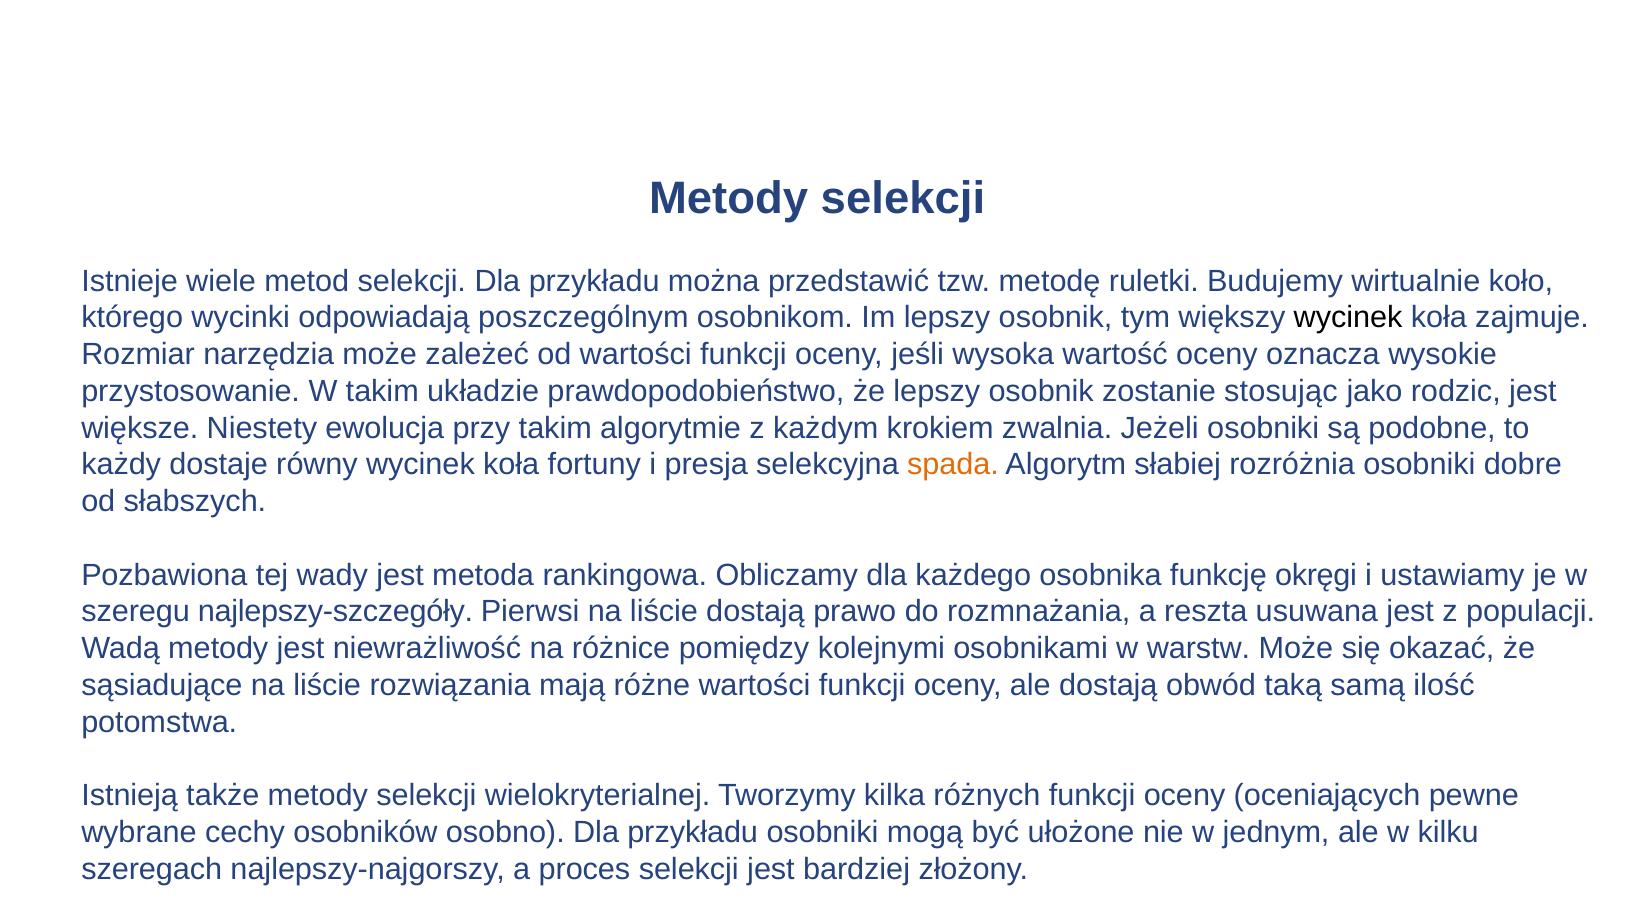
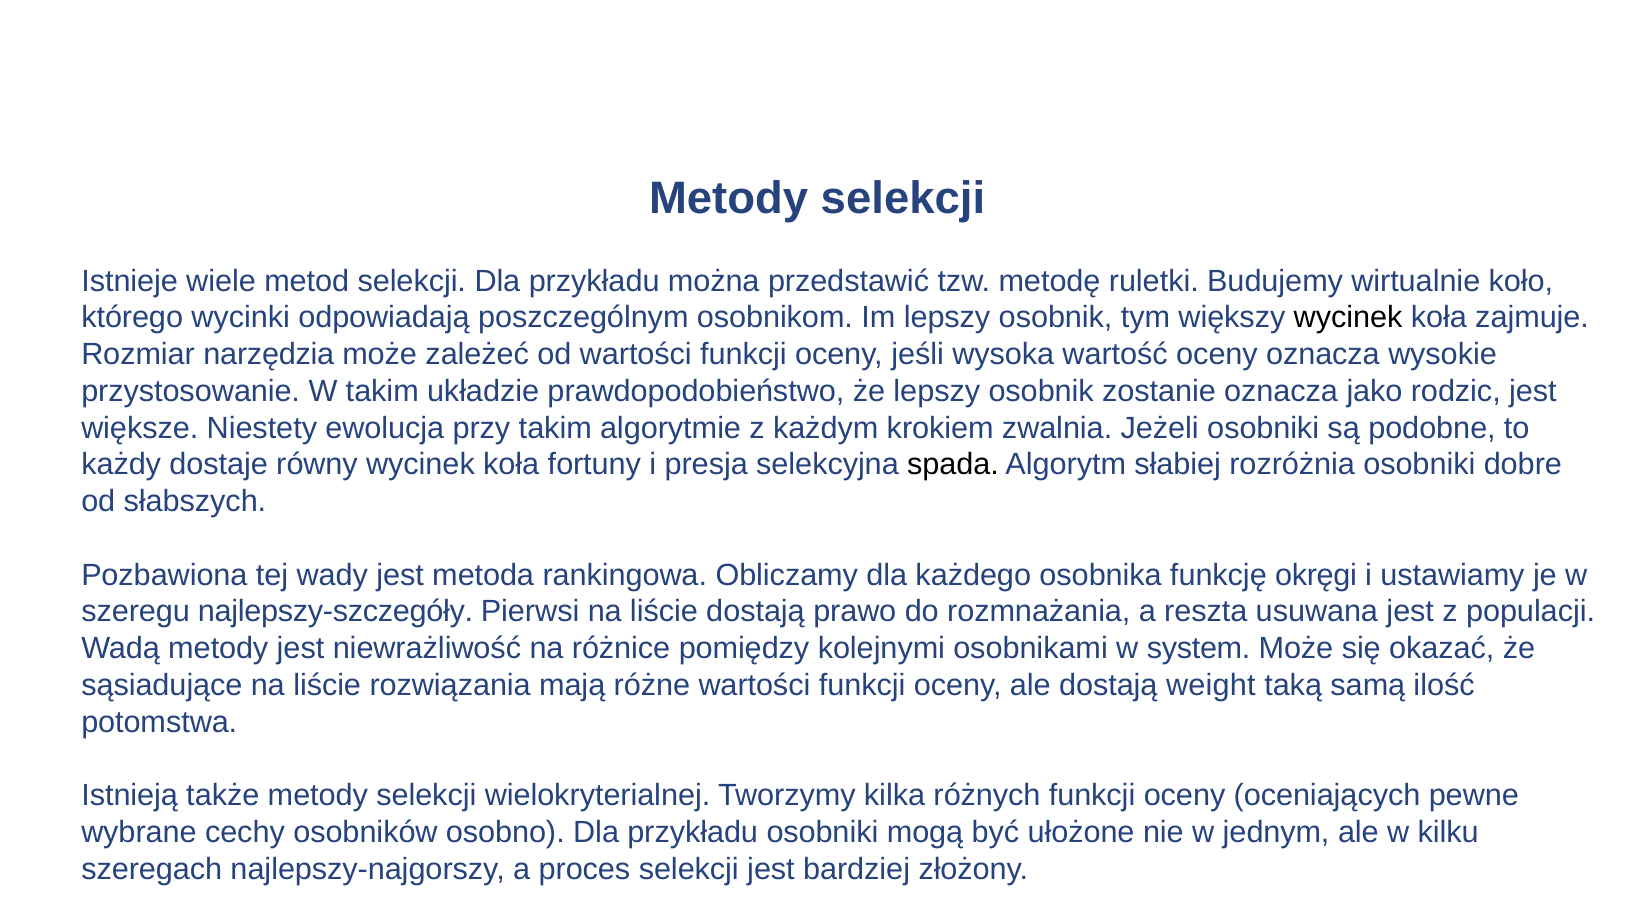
zostanie stosując: stosując -> oznacza (1281, 391)
spada colour: orange -> black (953, 465)
warstw: warstw -> system (1199, 649)
obwód: obwód -> weight (1211, 686)
